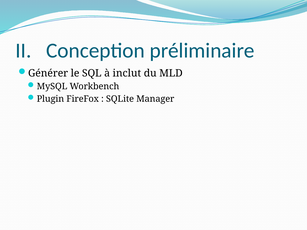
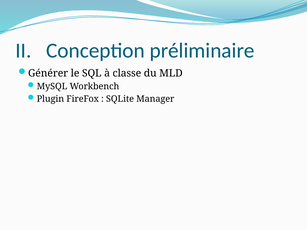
inclut: inclut -> classe (127, 73)
